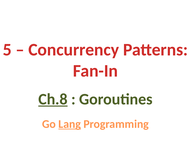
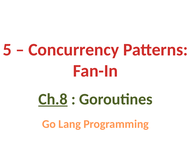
Lang underline: present -> none (70, 123)
